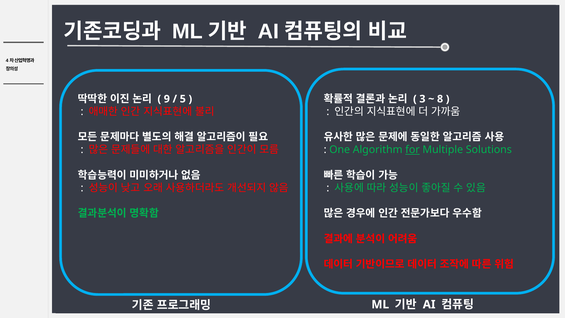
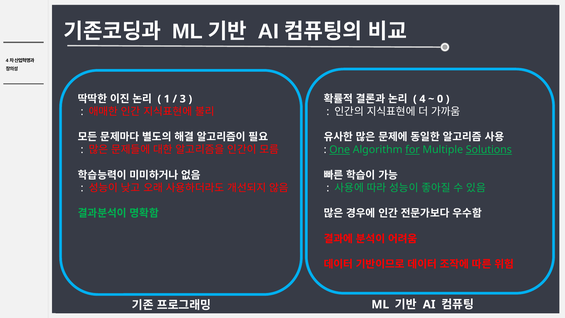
9: 9 -> 1 (167, 99)
5: 5 -> 3 (183, 99)
3: 3 -> 4 (422, 99)
8: 8 -> 0 (440, 99)
One underline: none -> present (340, 150)
Solutions underline: none -> present (489, 150)
